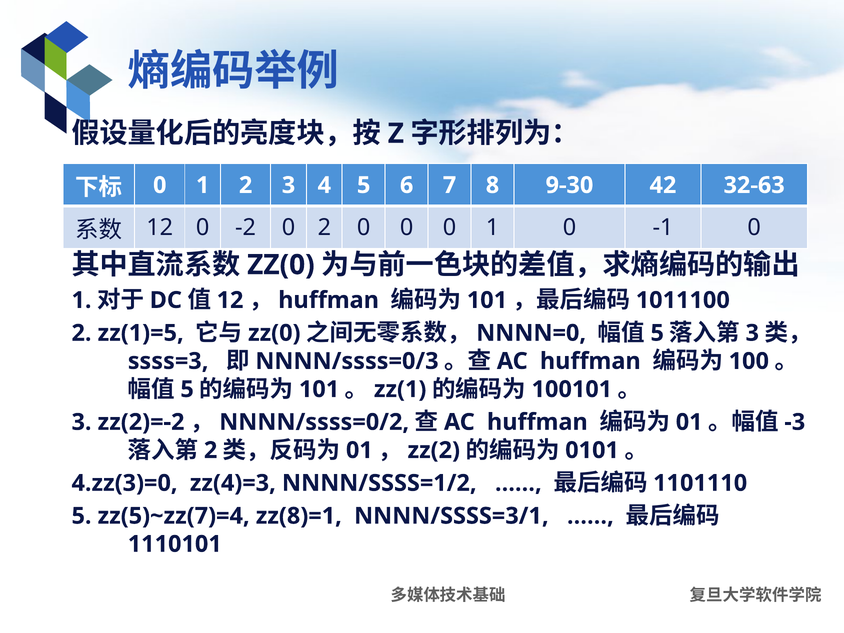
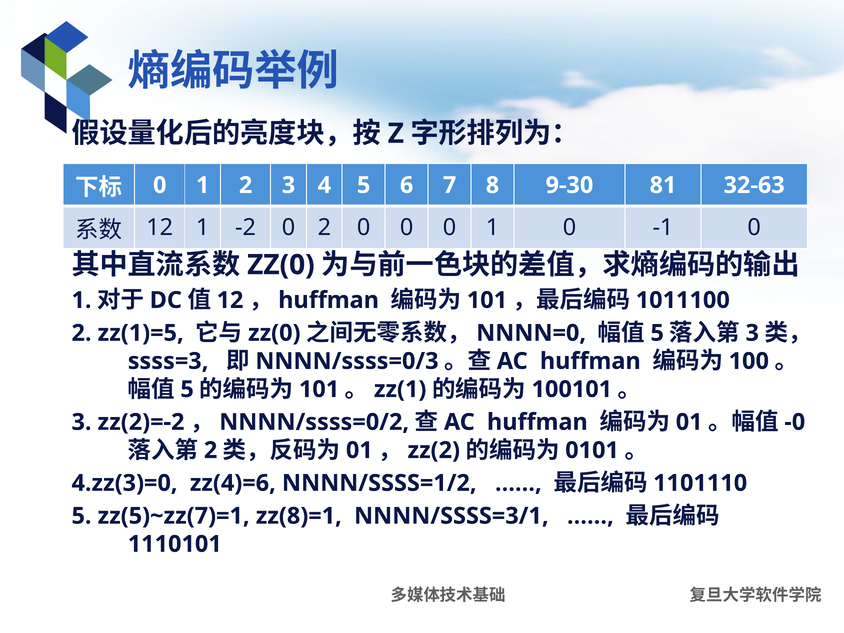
42: 42 -> 81 (663, 185)
12 0: 0 -> 1 (203, 228)
-3: -3 -> -0 (795, 422)
zz(4)=3: zz(4)=3 -> zz(4)=6 (233, 483)
zz(5)~zz(7)=4: zz(5)~zz(7)=4 -> zz(5)~zz(7)=1 (174, 516)
